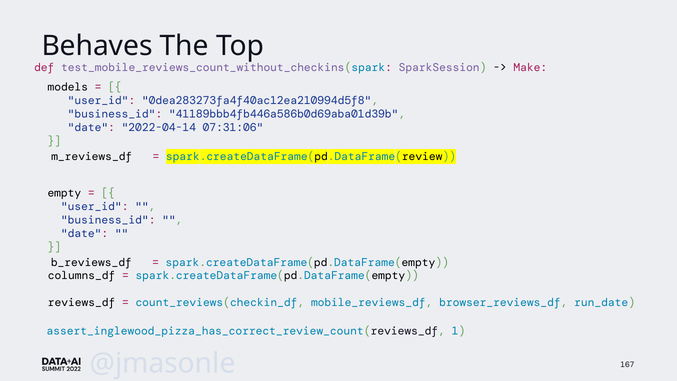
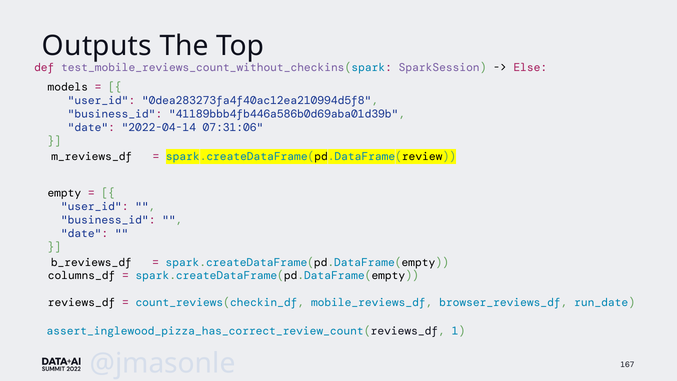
Behaves: Behaves -> Outputs (97, 46)
Make: Make -> Else (530, 67)
